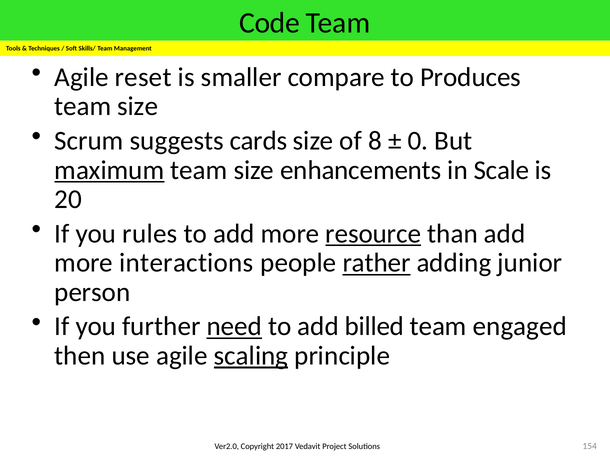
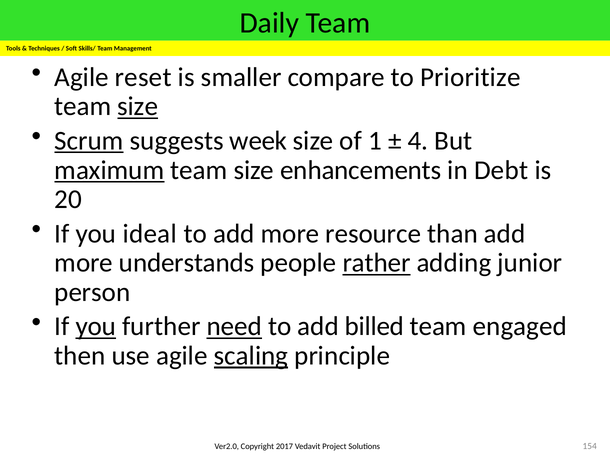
Code: Code -> Daily (269, 23)
Produces: Produces -> Prioritize (470, 77)
size underline: none -> present (138, 106)
Scrum underline: none -> present (89, 141)
cards: cards -> week (258, 141)
8: 8 -> 1 (375, 141)
0: 0 -> 4 (418, 141)
Scale: Scale -> Debt (501, 170)
rules: rules -> ideal (150, 233)
resource underline: present -> none (373, 233)
interactions: interactions -> understands (187, 263)
you underline: none -> present (96, 326)
